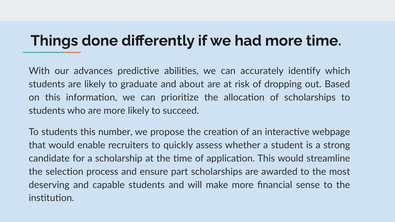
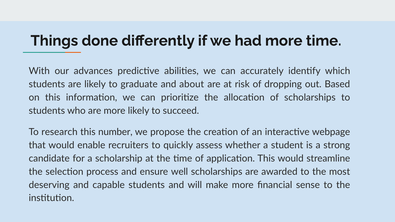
students: students -> research (59, 132)
part: part -> well (180, 172)
